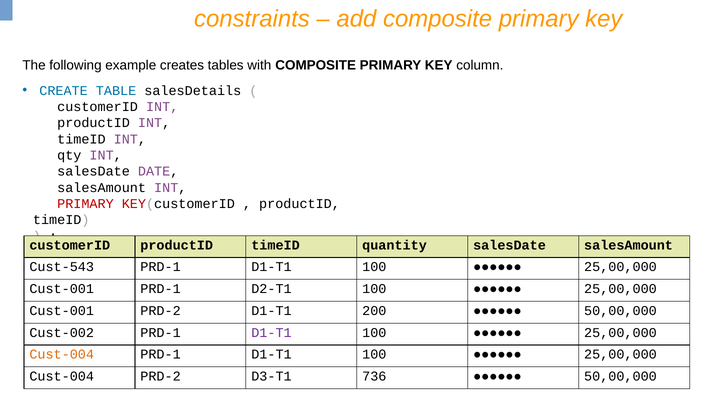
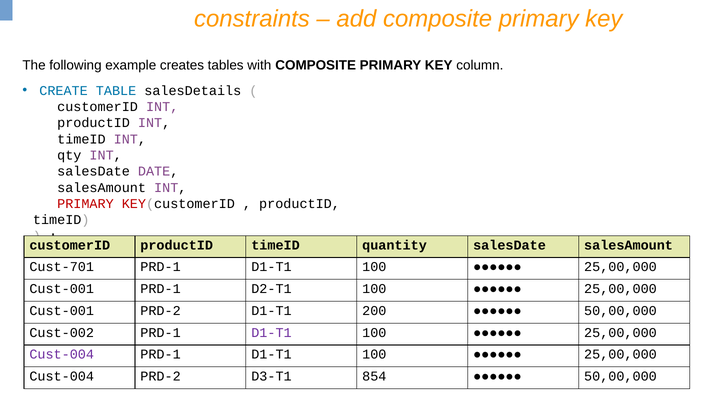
Cust-543: Cust-543 -> Cust-701 (62, 267)
Cust-004 colour: orange -> purple (62, 354)
736: 736 -> 854 (374, 376)
